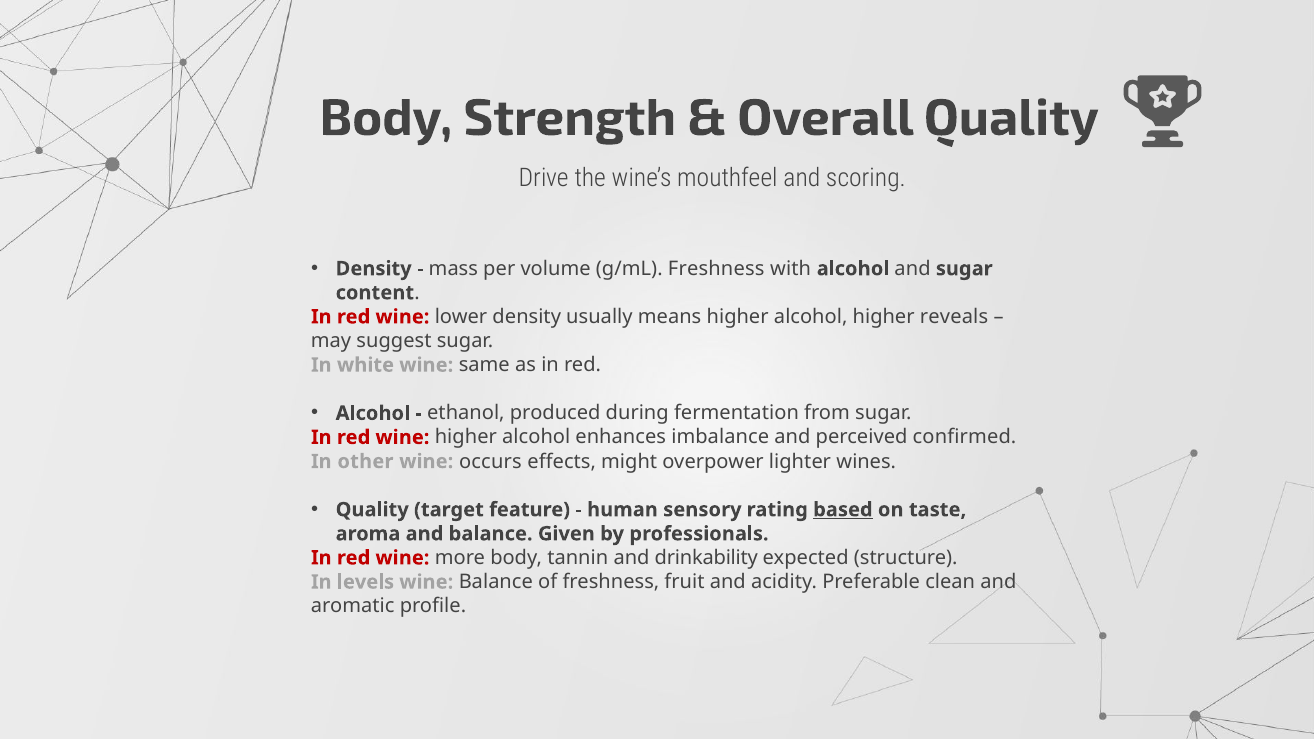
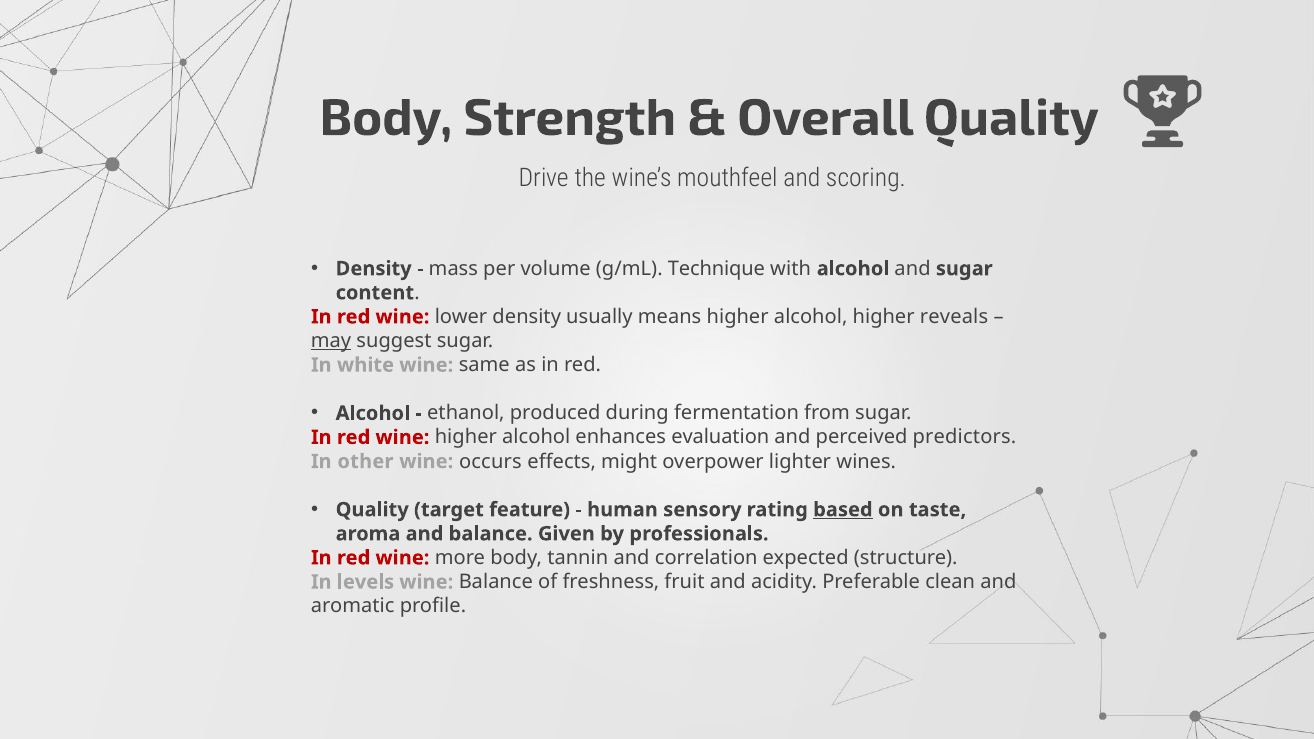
g/mL Freshness: Freshness -> Technique (716, 269)
may underline: none -> present (331, 341)
imbalance: imbalance -> evaluation (720, 437)
confirmed: confirmed -> predictors (965, 437)
drinkability: drinkability -> correlation (706, 558)
